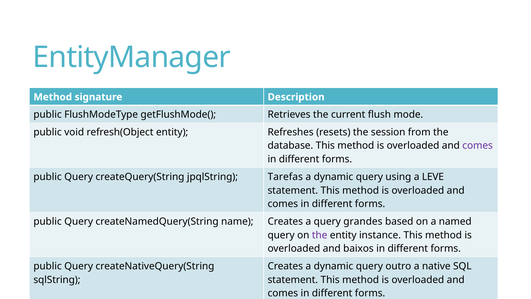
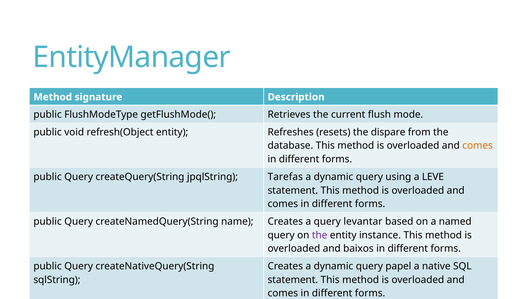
session: session -> dispare (388, 132)
comes colour: purple -> orange (478, 146)
grandes: grandes -> levantar (363, 221)
outro: outro -> papel (398, 266)
